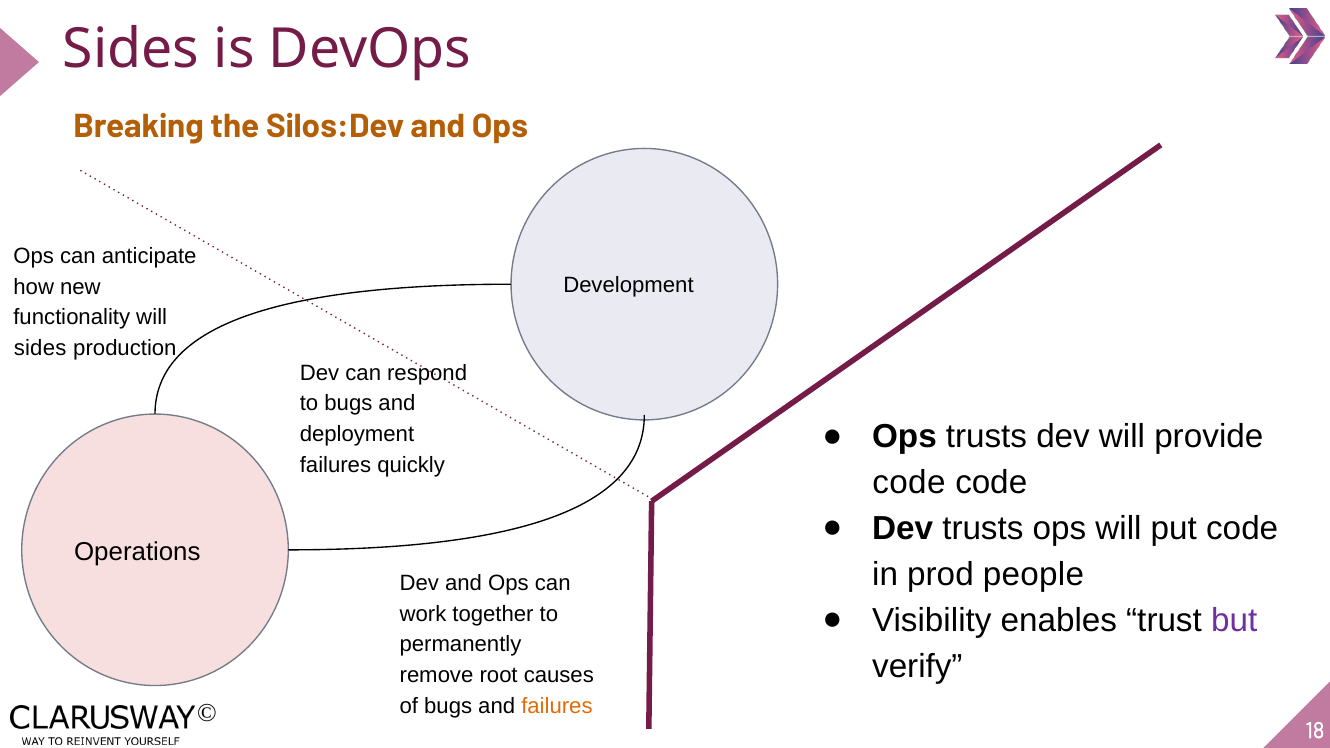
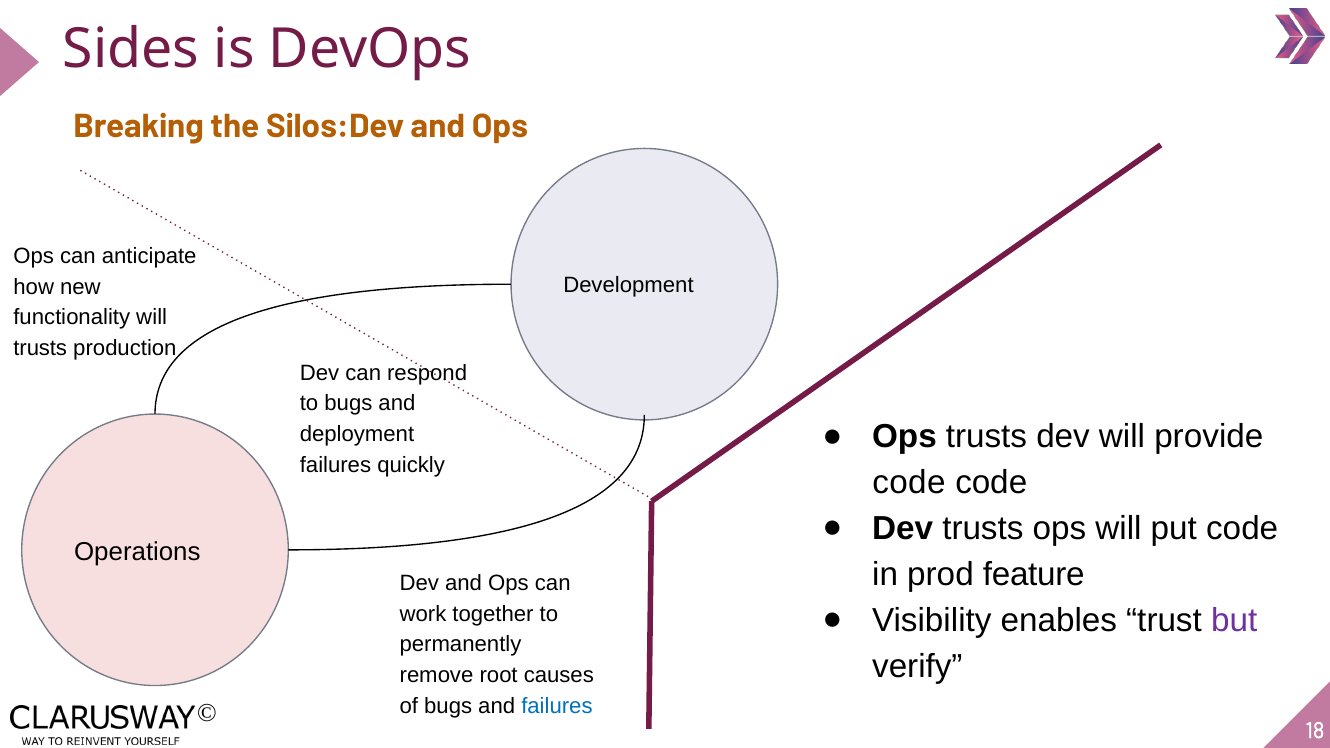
sides: sides -> trusts (40, 348)
people: people -> feature (1034, 575)
failures colour: orange -> blue (557, 706)
